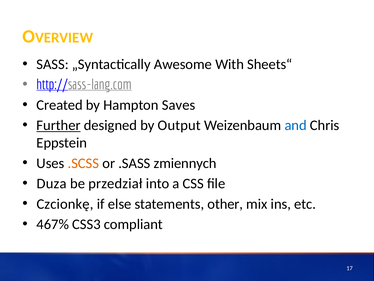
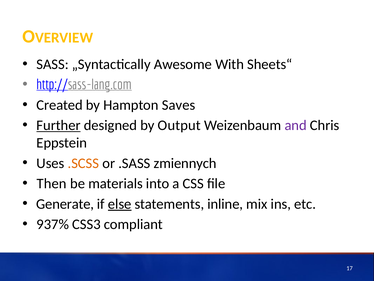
and colour: blue -> purple (296, 125)
Duza: Duza -> Then (52, 183)
przedział: przedział -> materials (116, 183)
Czcionkę: Czcionkę -> Generate (65, 204)
else underline: none -> present (120, 204)
other: other -> inline (225, 204)
467%: 467% -> 937% (53, 224)
